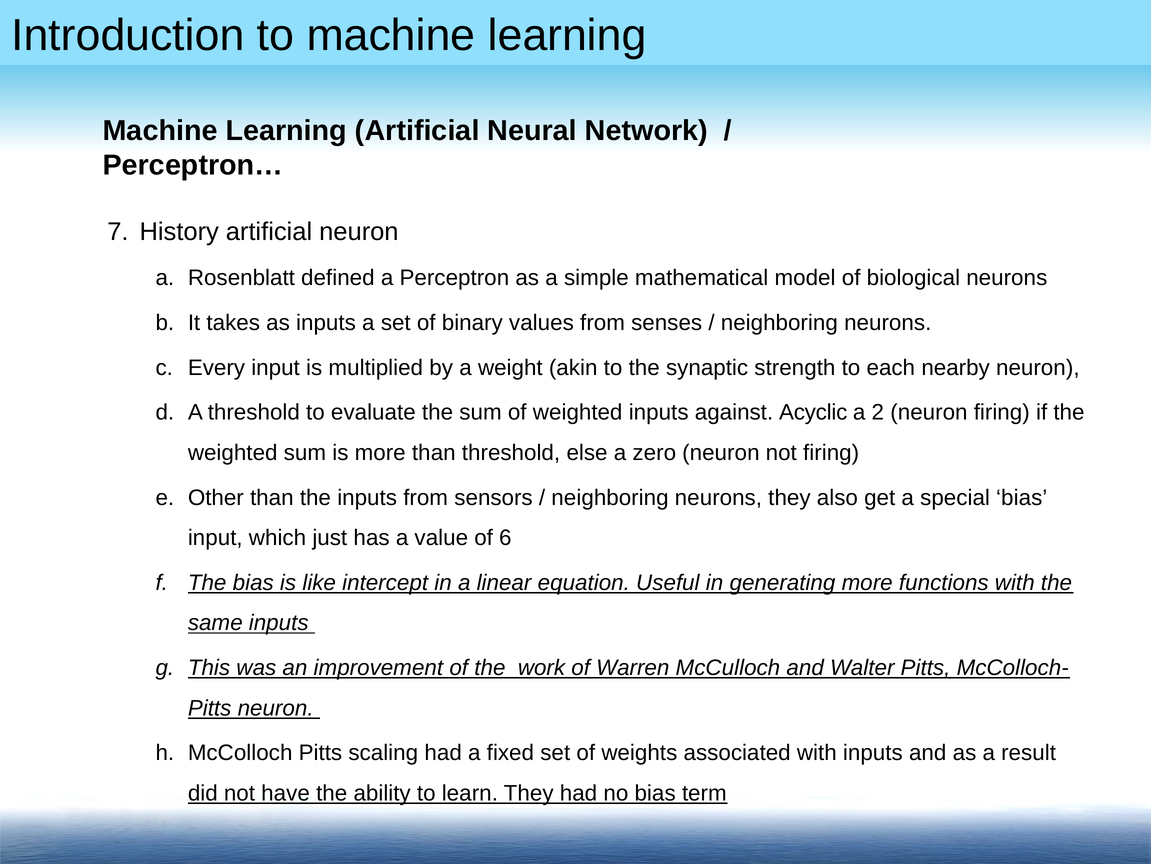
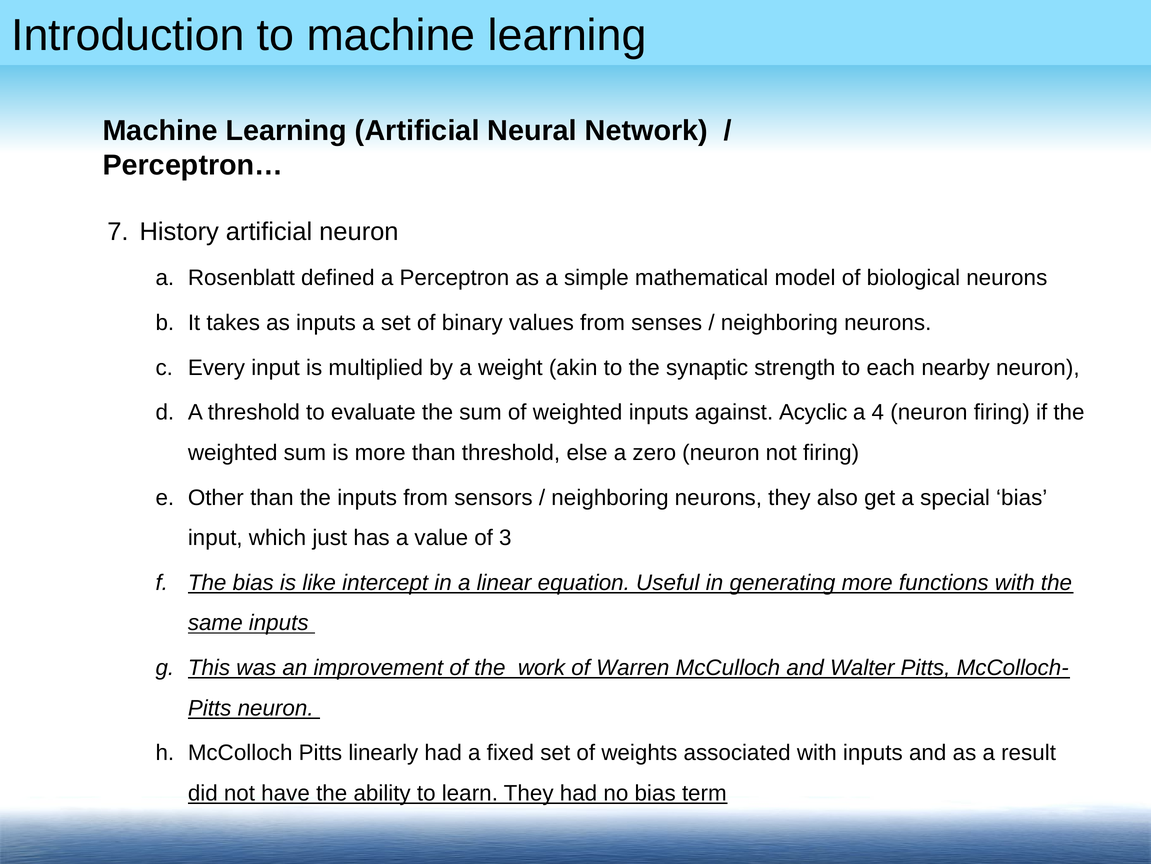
2: 2 -> 4 (878, 412)
6: 6 -> 3 (505, 537)
scaling: scaling -> linearly (383, 752)
